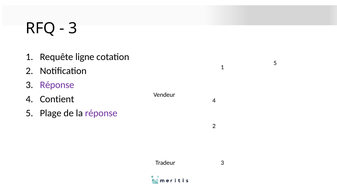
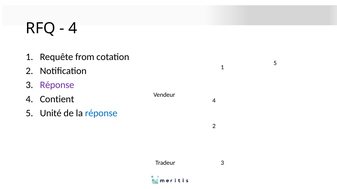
3: 3 -> 4 (73, 28)
ligne: ligne -> from (85, 57)
Plage: Plage -> Unité (51, 113)
réponse colour: purple -> blue (101, 113)
